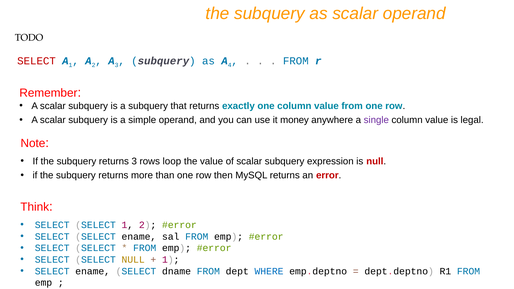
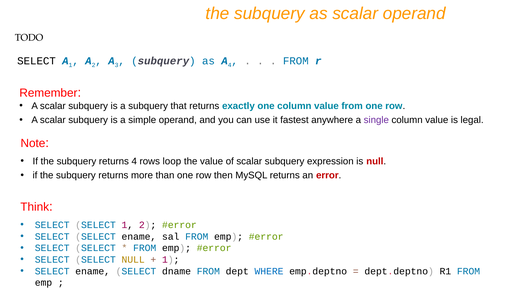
SELECT colour: red -> black (37, 61)
money: money -> fastest (294, 120)
returns 3: 3 -> 4 (134, 161)
